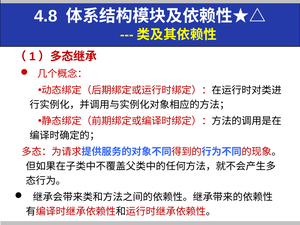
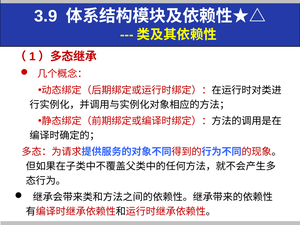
4.8: 4.8 -> 3.9 (46, 16)
